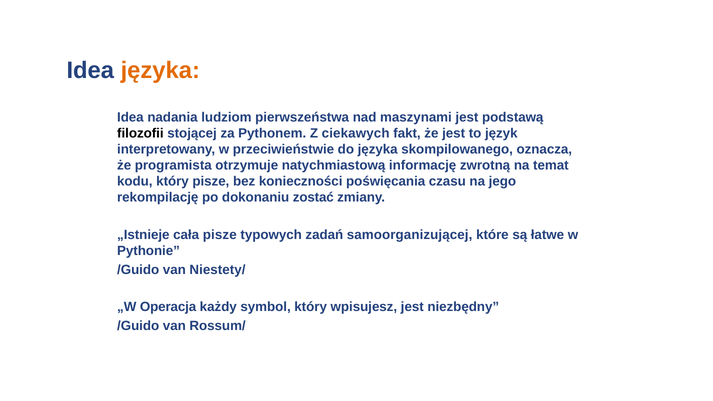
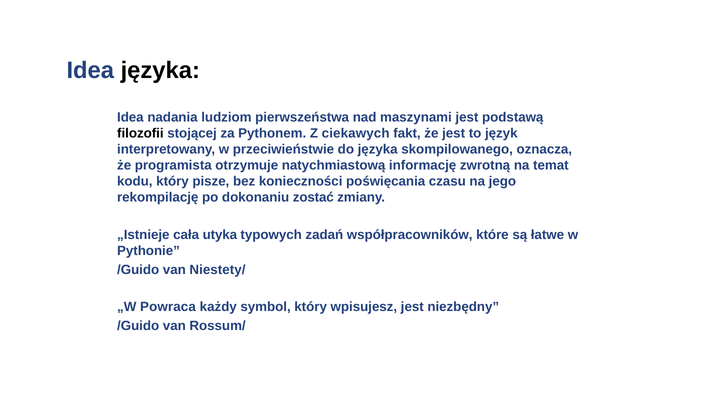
języka colour: orange -> black (160, 71)
cała pisze: pisze -> utyka (220, 235)
samoorganizującej: samoorganizującej -> współpracowników (410, 235)
Operacja: Operacja -> Powraca (168, 307)
